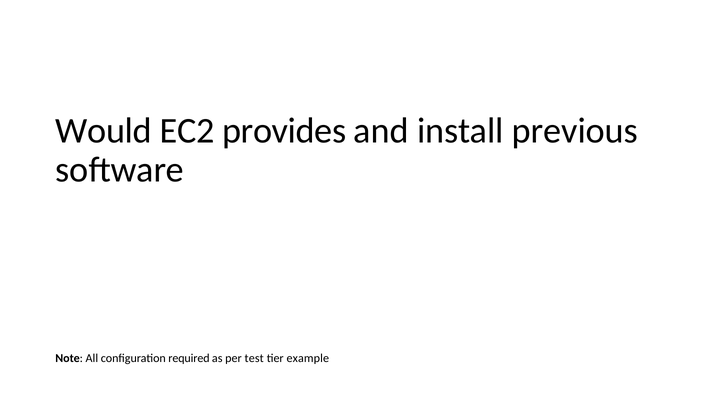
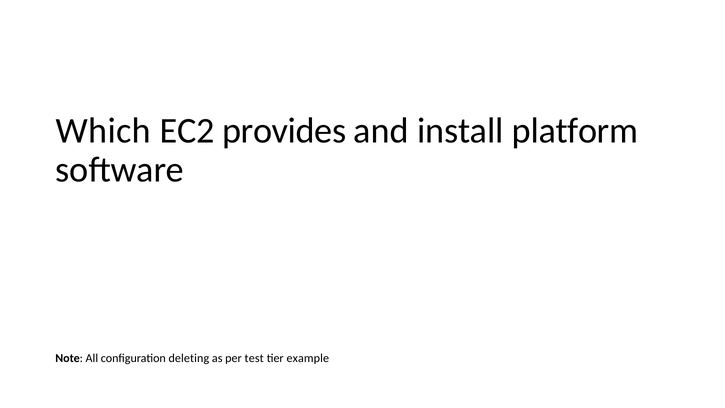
Would: Would -> Which (103, 131)
previous: previous -> platform (575, 131)
required: required -> deleting (189, 358)
